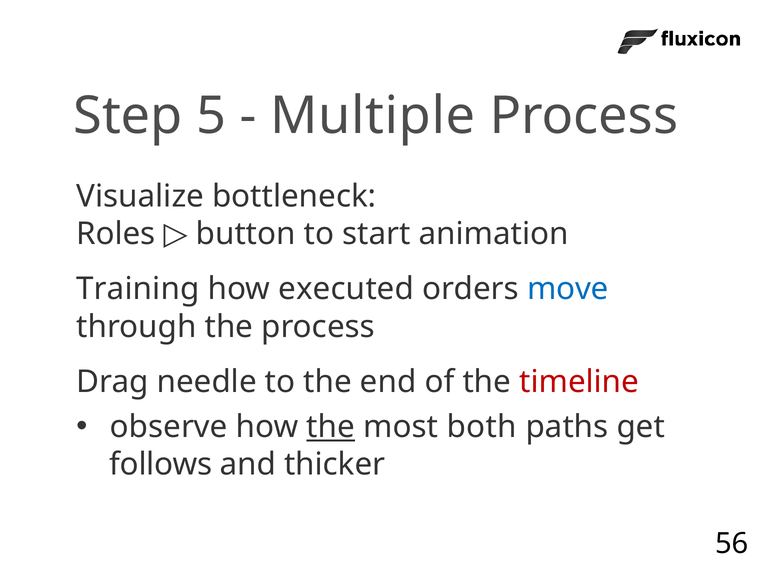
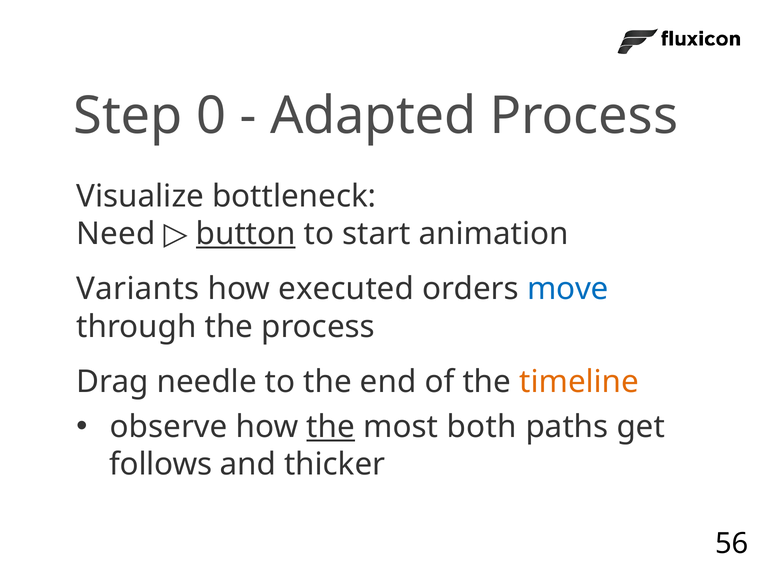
5: 5 -> 0 (211, 116)
Multiple: Multiple -> Adapted (373, 116)
Roles: Roles -> Need (116, 234)
button underline: none -> present (246, 234)
Training: Training -> Variants (138, 289)
timeline colour: red -> orange (579, 381)
